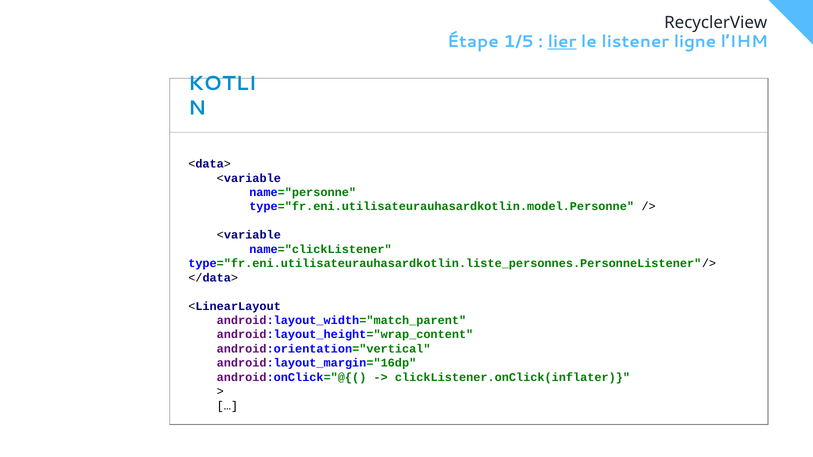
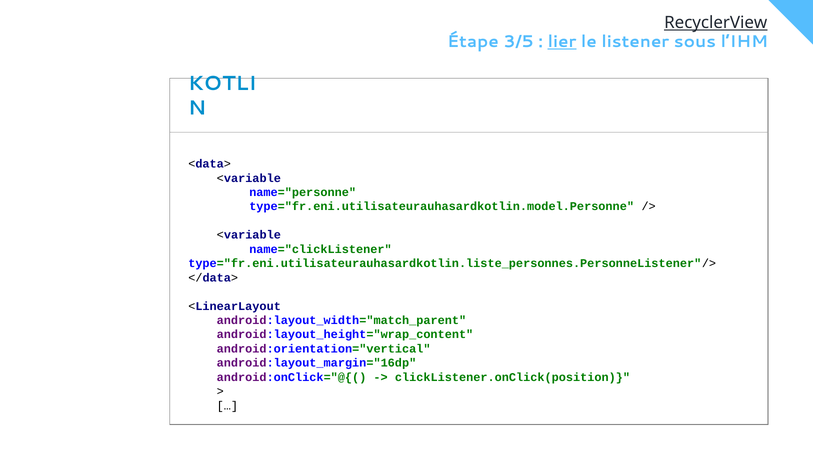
RecyclerView underline: none -> present (716, 23)
1/5: 1/5 -> 3/5 (519, 42)
ligne: ligne -> sous (695, 42)
clickListener.onClick(inflater: clickListener.onClick(inflater -> clickListener.onClick(position (512, 378)
